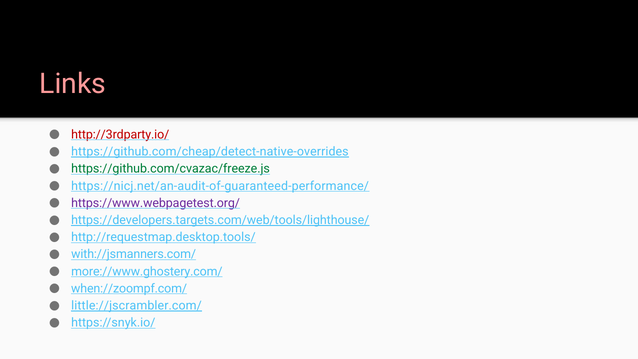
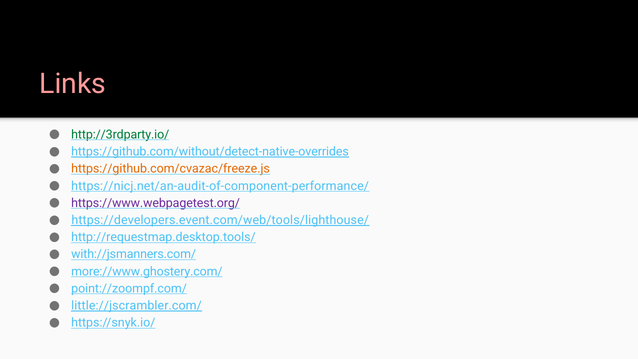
http://3rdparty.io/ colour: red -> green (120, 135)
https://github.com/cheap/detect-native-overrides: https://github.com/cheap/detect-native-overrides -> https://github.com/without/detect-native-overrides (210, 152)
https://github.com/cvazac/freeze.js colour: green -> orange (171, 169)
https://nicj.net/an-audit-of-guaranteed-performance/: https://nicj.net/an-audit-of-guaranteed-performance/ -> https://nicj.net/an-audit-of-component-performance/ (220, 186)
https://developers.targets.com/web/tools/lighthouse/: https://developers.targets.com/web/tools/lighthouse/ -> https://developers.event.com/web/tools/lighthouse/ (220, 220)
when://zoompf.com/: when://zoompf.com/ -> point://zoompf.com/ (129, 288)
